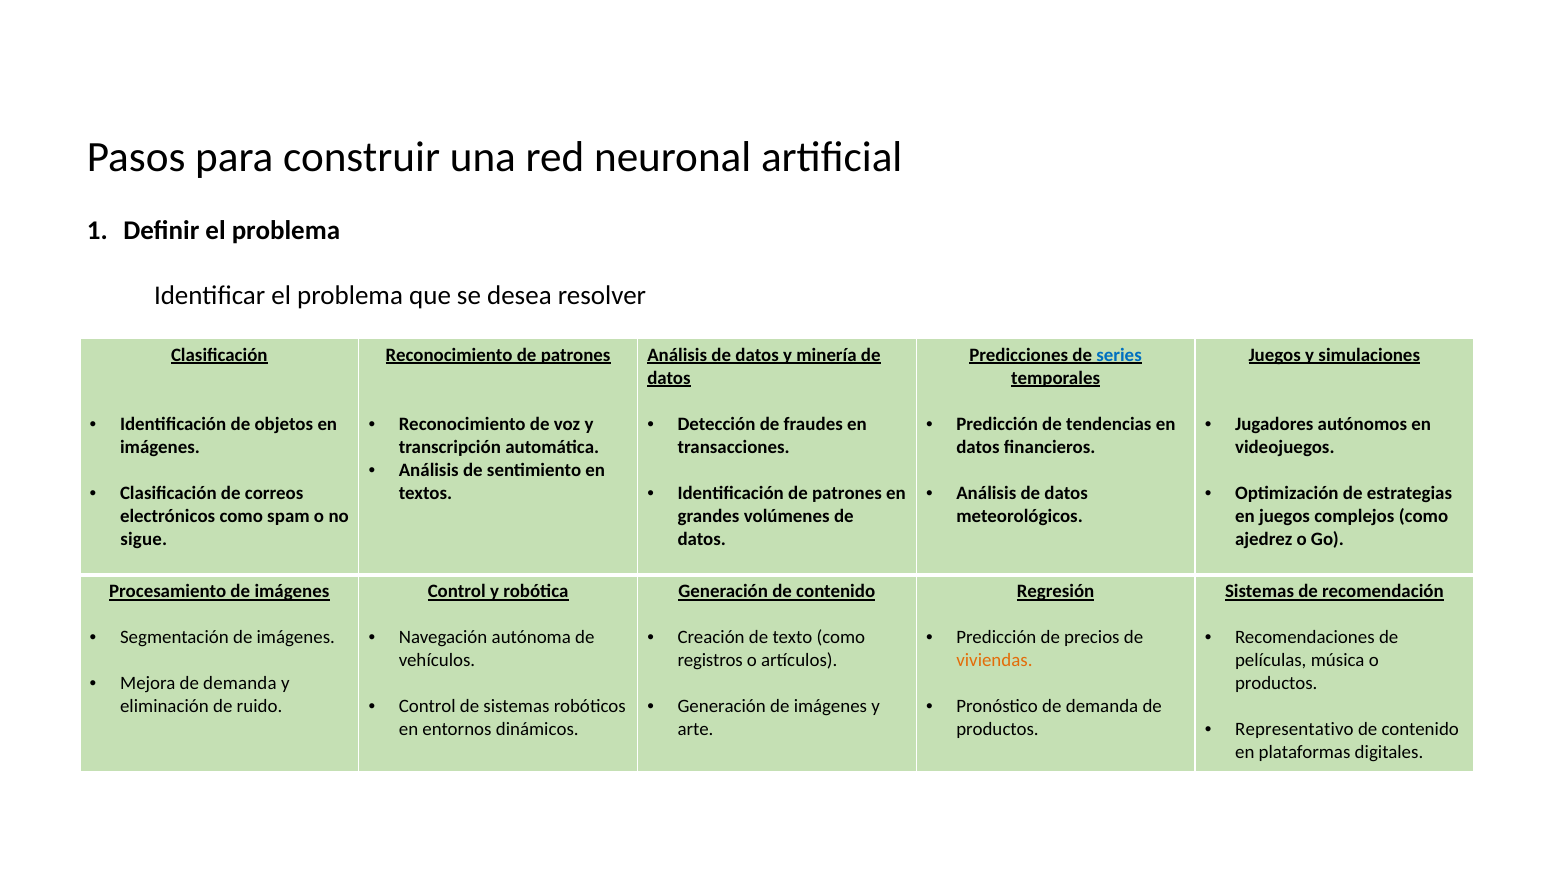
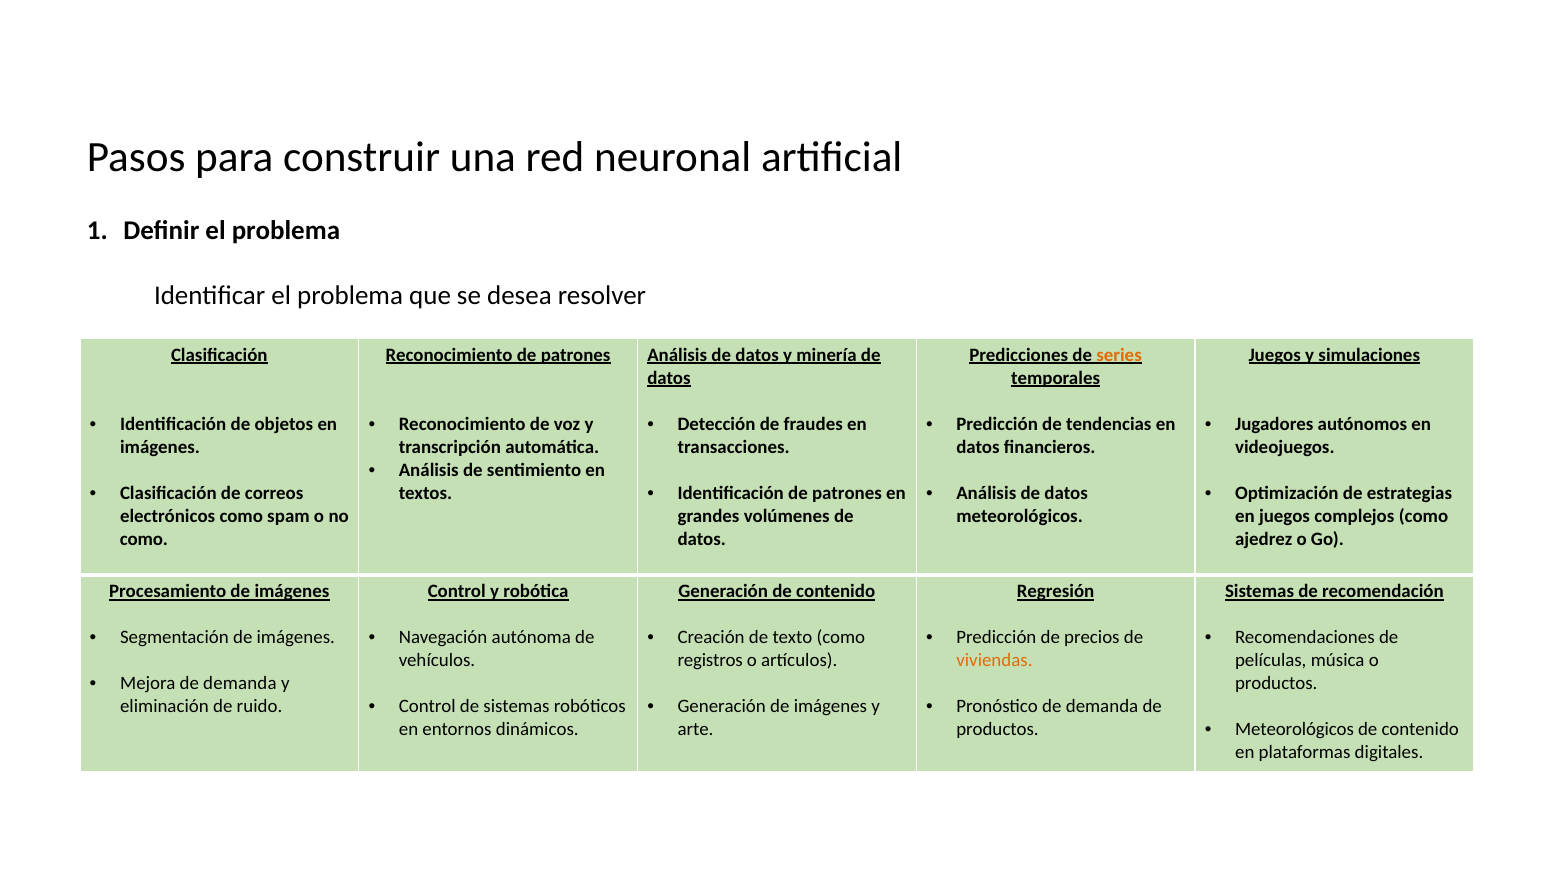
series colour: blue -> orange (1119, 355)
sigue: sigue -> como (144, 539)
Representativo: Representativo -> Meteorológicos (1295, 729)
